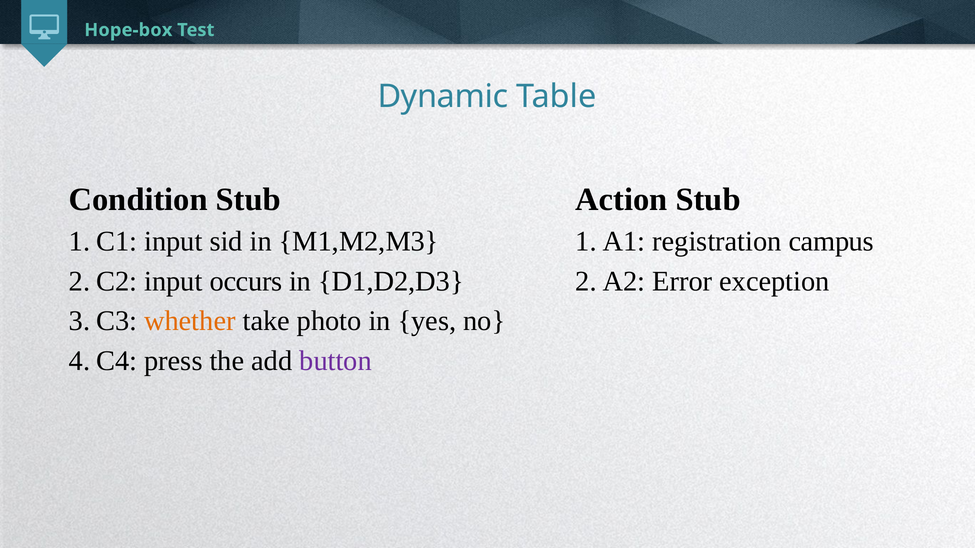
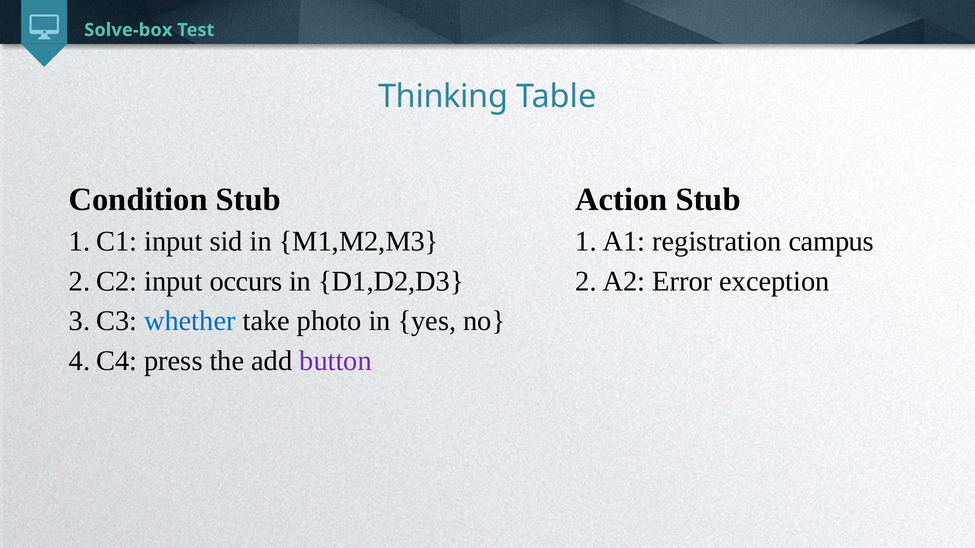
Hope-box: Hope-box -> Solve-box (128, 30)
Dynamic: Dynamic -> Thinking (443, 96)
whether colour: orange -> blue (190, 321)
